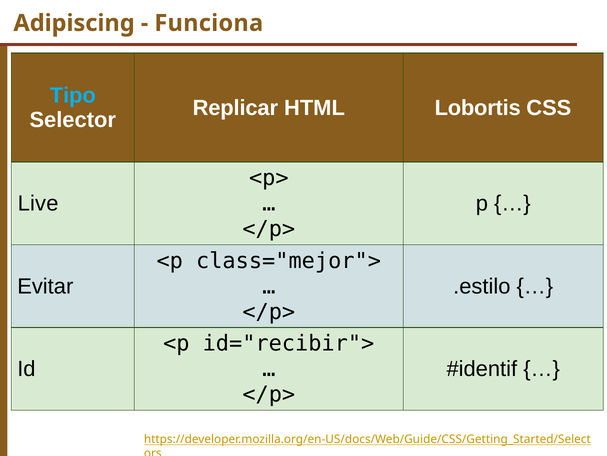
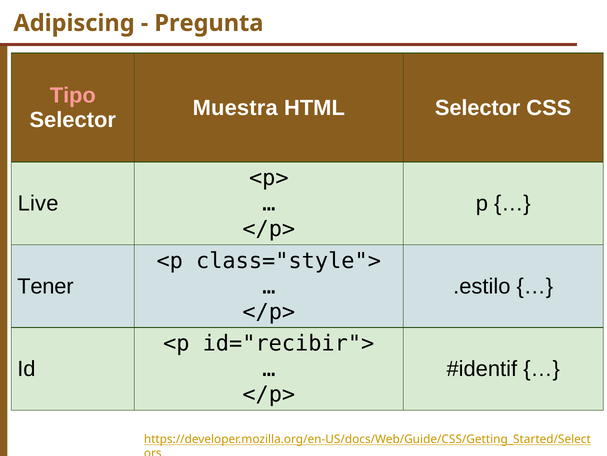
Funciona: Funciona -> Pregunta (209, 23)
Tipo colour: light blue -> pink (73, 95)
Replicar: Replicar -> Muestra (235, 108)
HTML Lobortis: Lobortis -> Selector (478, 108)
class="mejor">: class="mejor"> -> class="style"> (289, 260)
Evitar: Evitar -> Tener (45, 286)
